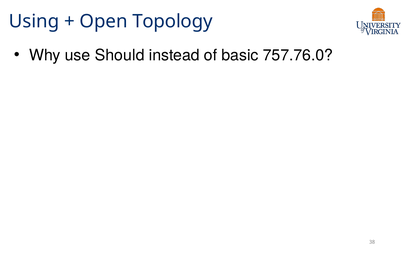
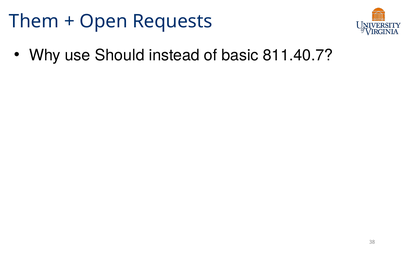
Using: Using -> Them (34, 21)
Topology: Topology -> Requests (172, 21)
757.76.0: 757.76.0 -> 811.40.7 (298, 55)
